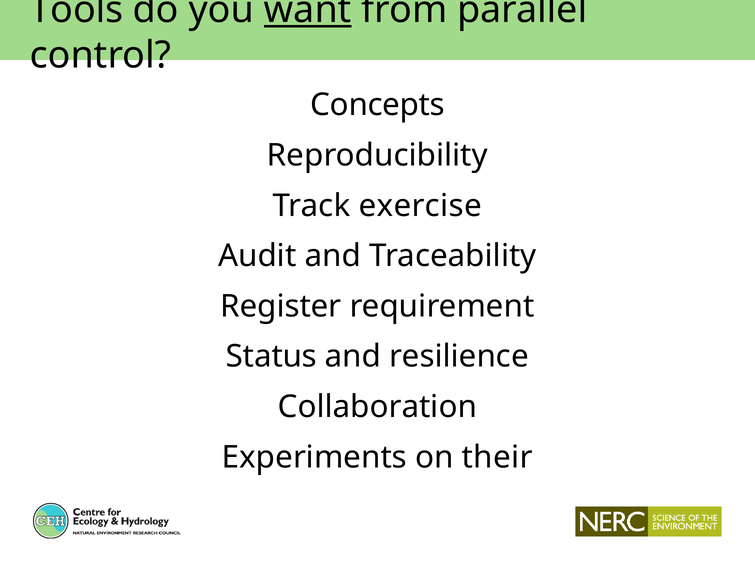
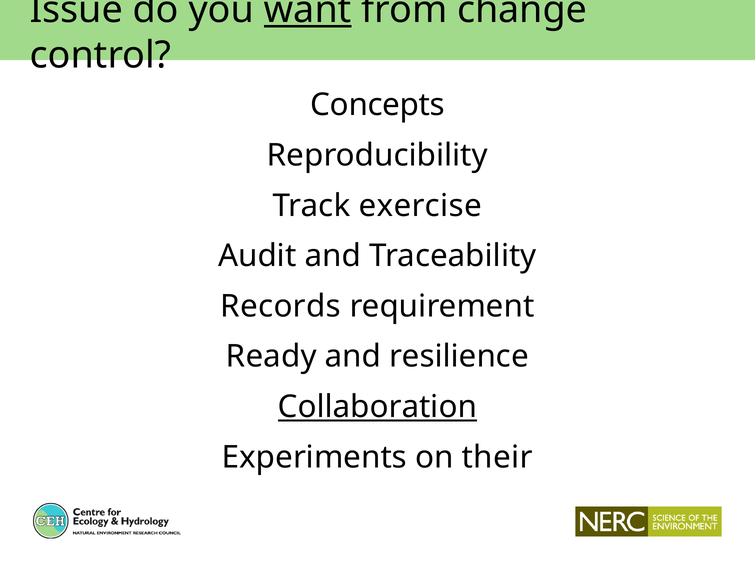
Tools: Tools -> Issue (76, 10)
parallel: parallel -> change (522, 10)
Register: Register -> Records (281, 306)
Status: Status -> Ready (271, 357)
Collaboration underline: none -> present (377, 407)
